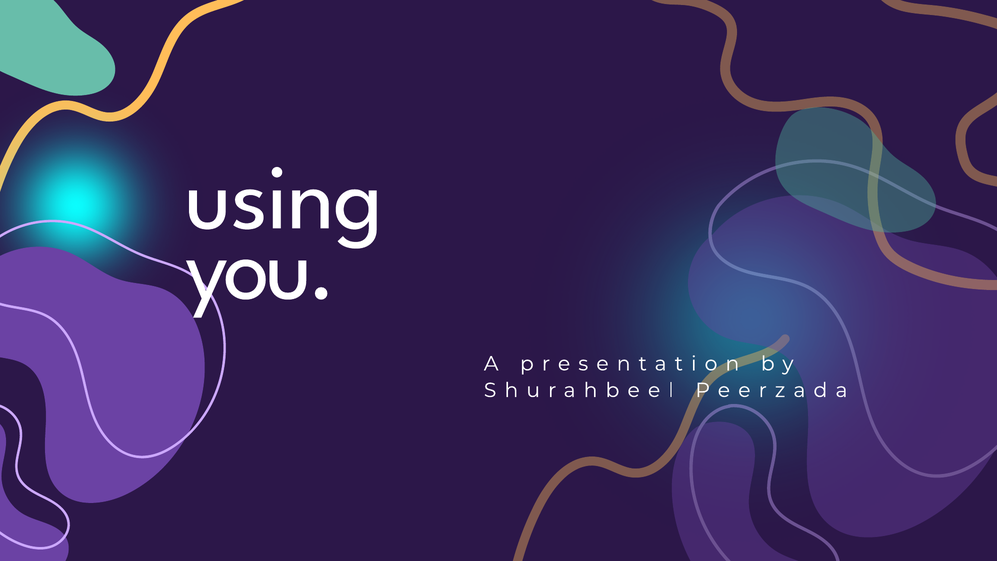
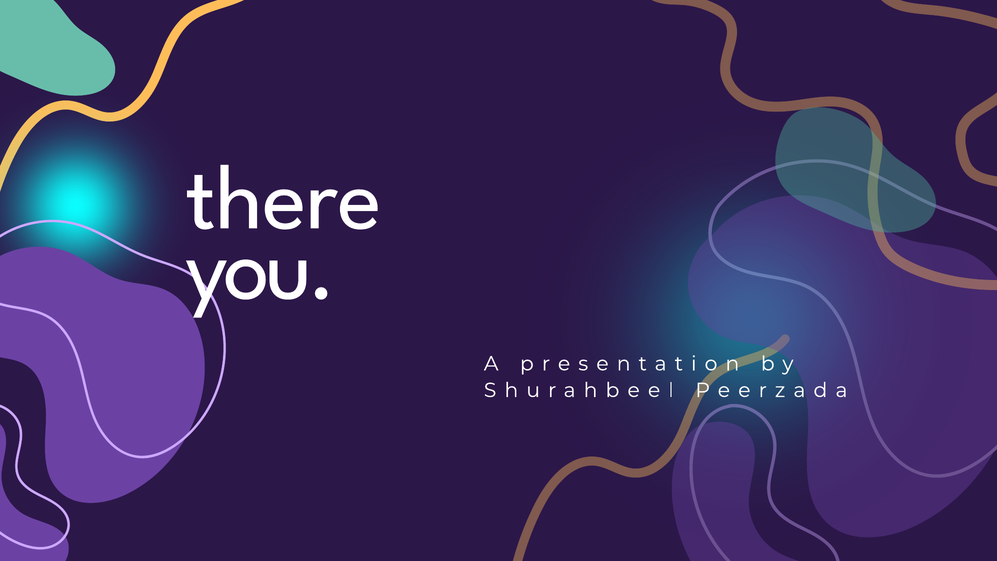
using: using -> there (284, 198)
